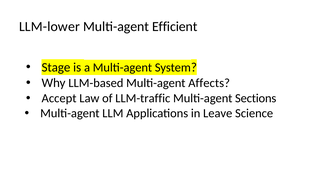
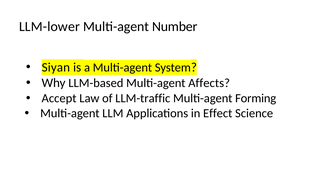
Efficient: Efficient -> Number (175, 27)
Stage: Stage -> Siyan (56, 67)
Sections: Sections -> Forming (256, 98)
Leave: Leave -> Effect (218, 113)
